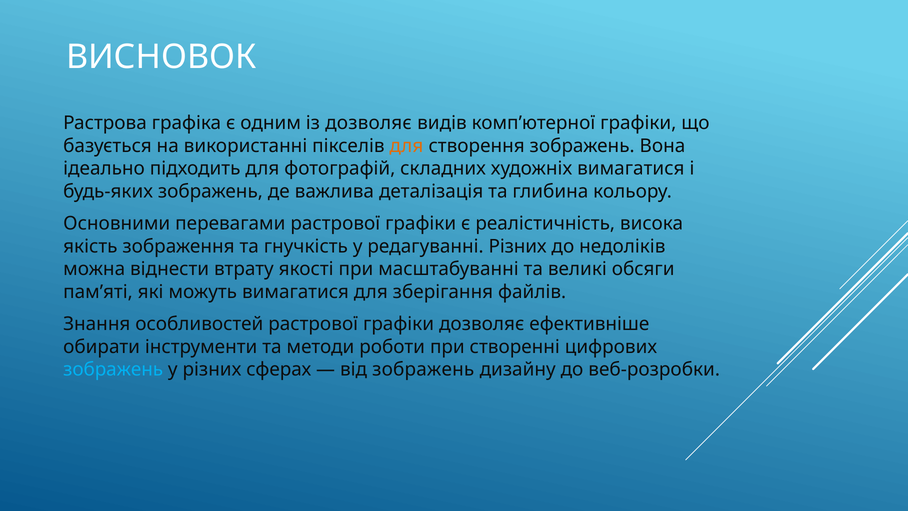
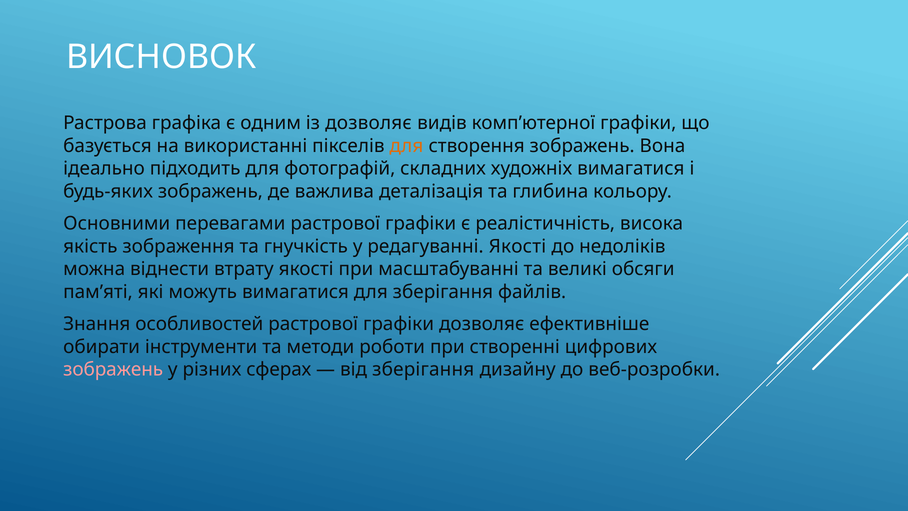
редагуванні Різних: Різних -> Якості (517, 246)
зображень colour: light blue -> pink (113, 369)
від зображень: зображень -> зберігання (423, 369)
